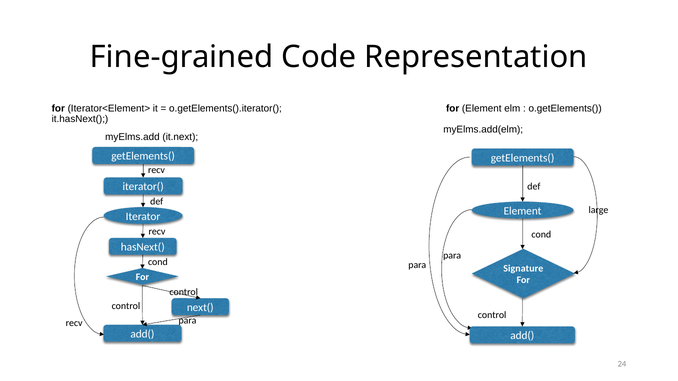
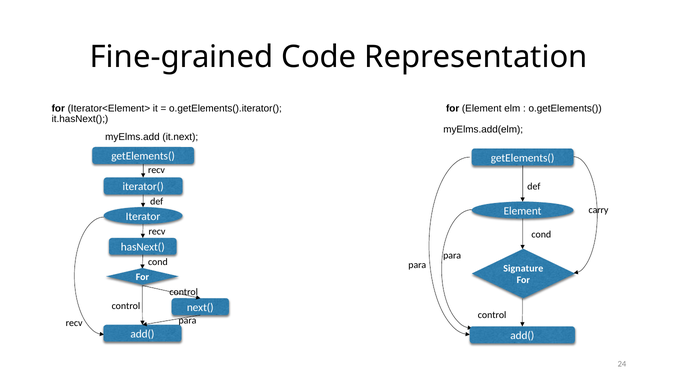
large: large -> carry (599, 210)
